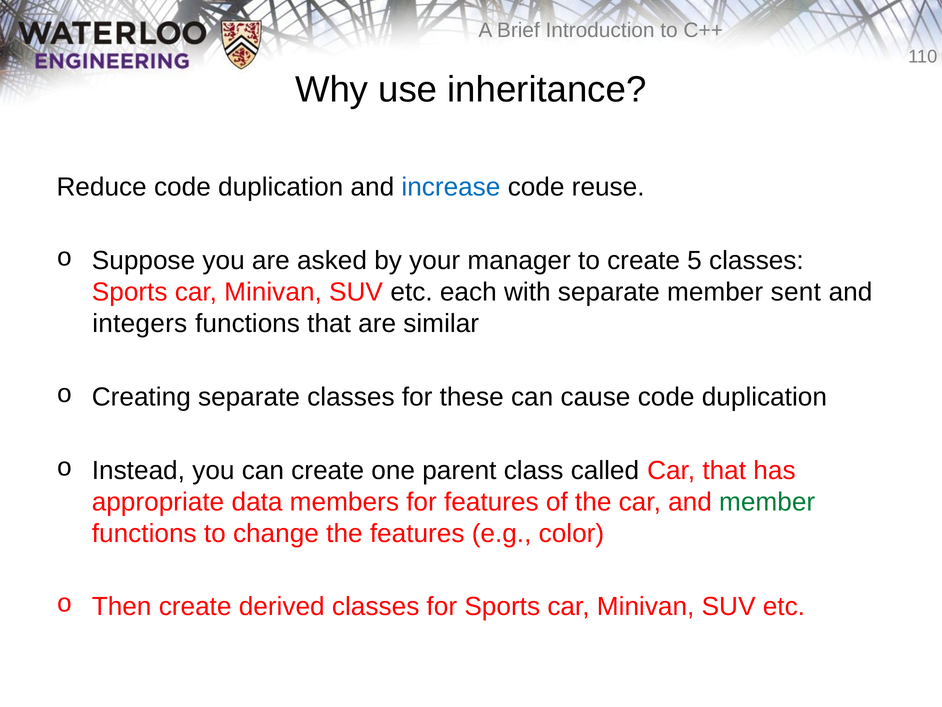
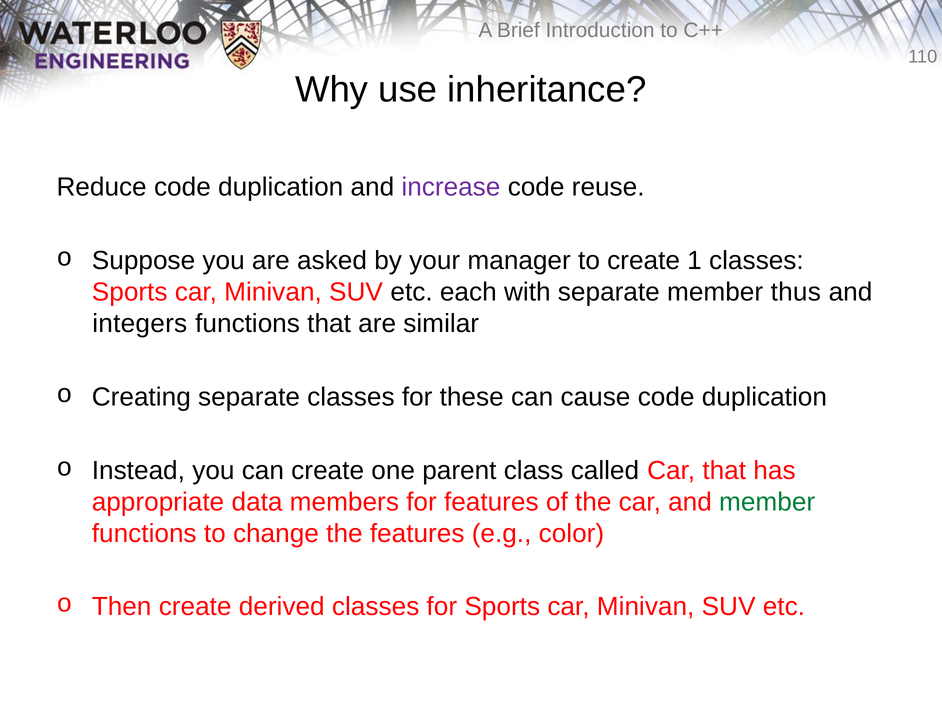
increase colour: blue -> purple (451, 187)
5: 5 -> 1 (694, 260)
sent: sent -> thus (796, 292)
